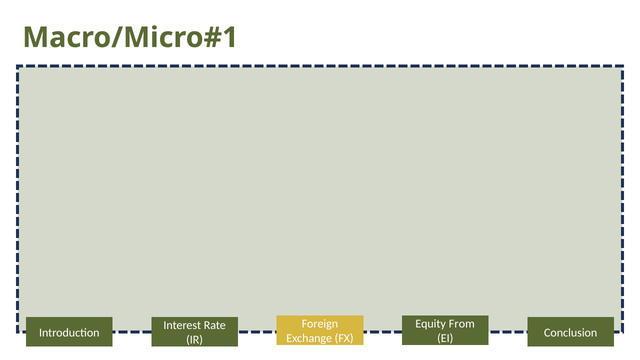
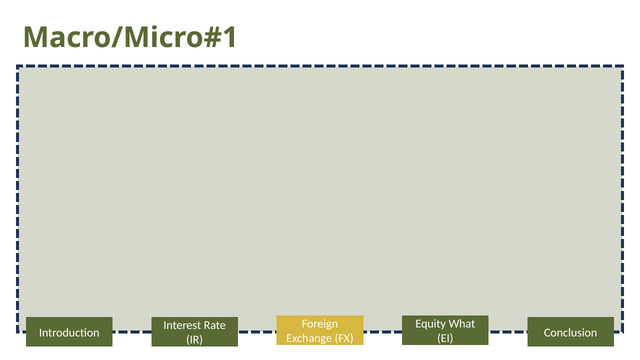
From: From -> What (462, 324)
